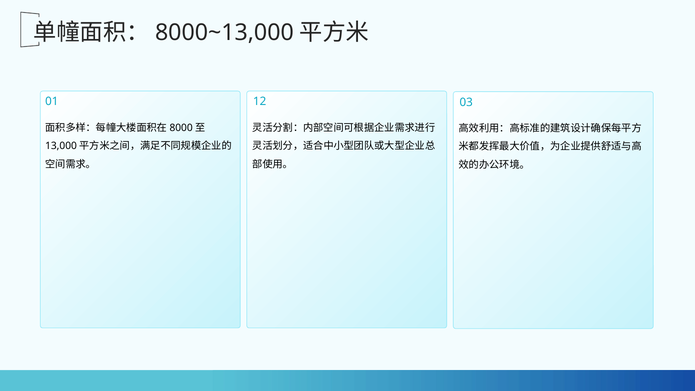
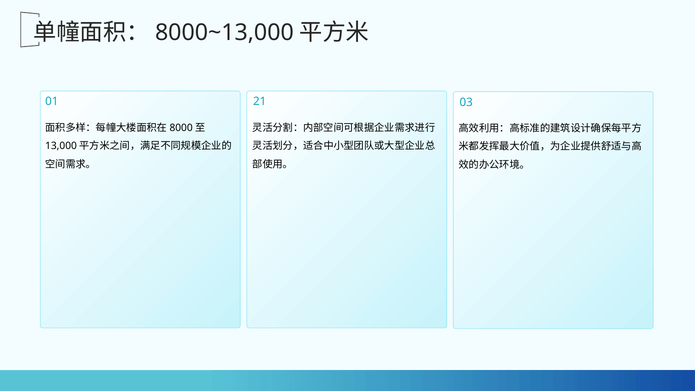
12: 12 -> 21 (260, 102)
